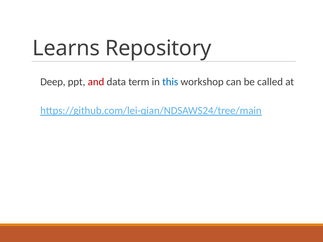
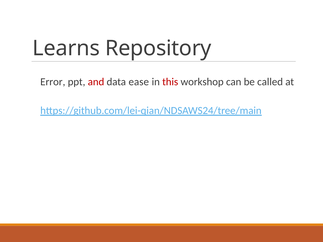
Deep: Deep -> Error (53, 82)
term: term -> ease (139, 82)
this colour: blue -> red (170, 82)
